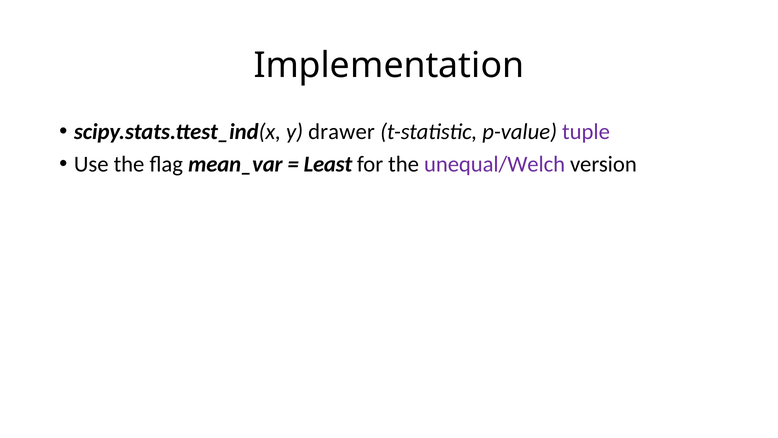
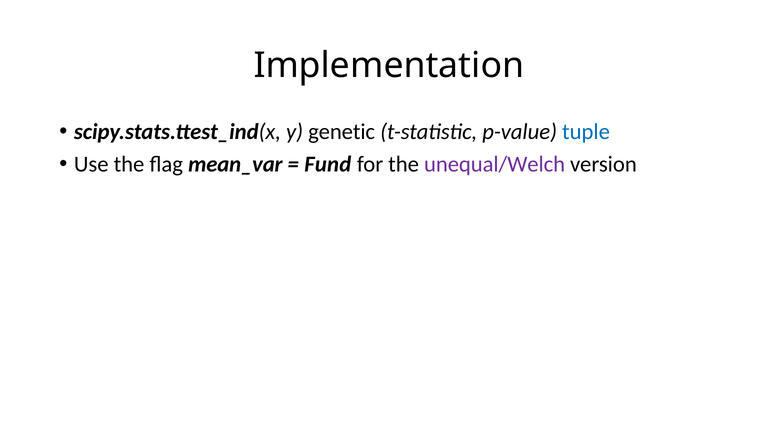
drawer: drawer -> genetic (342, 132)
tuple colour: purple -> blue (586, 132)
Least: Least -> Fund (328, 164)
